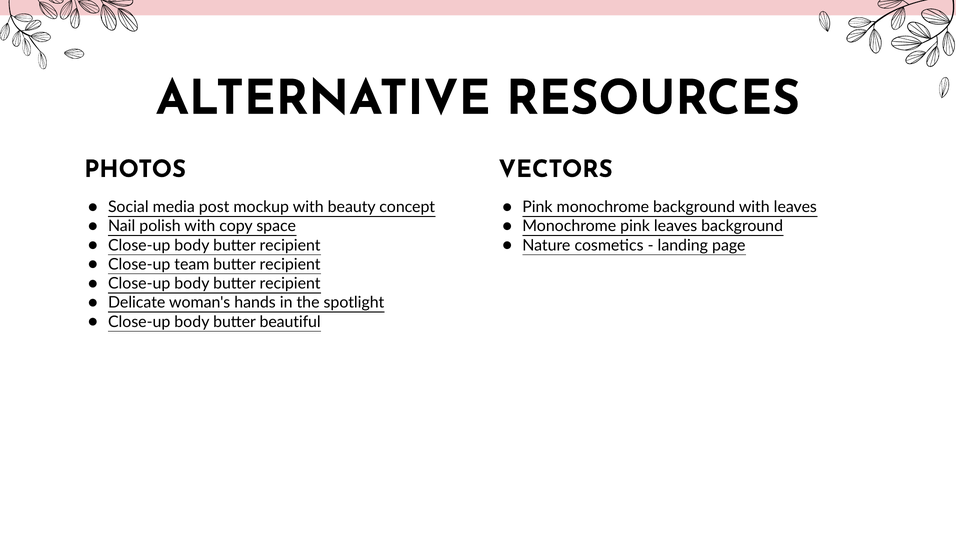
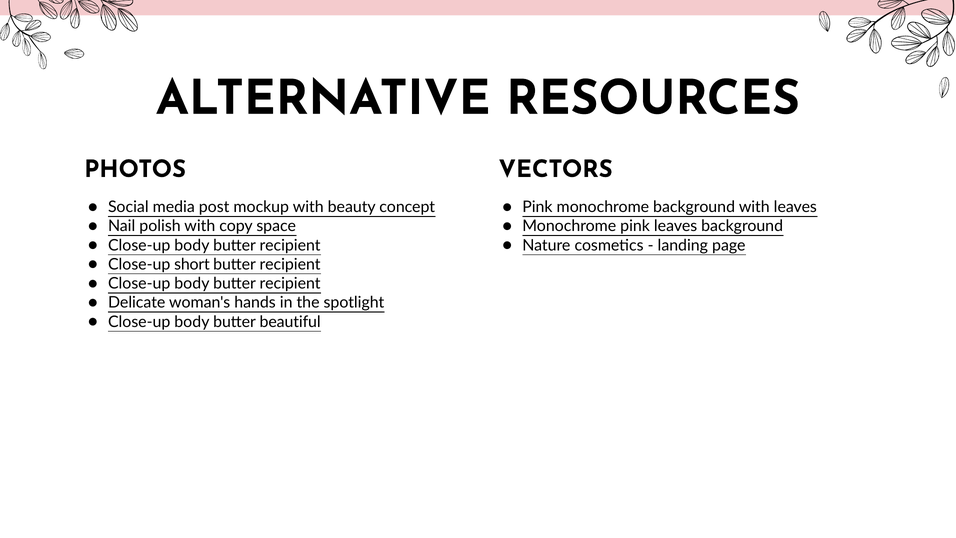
team: team -> short (192, 264)
